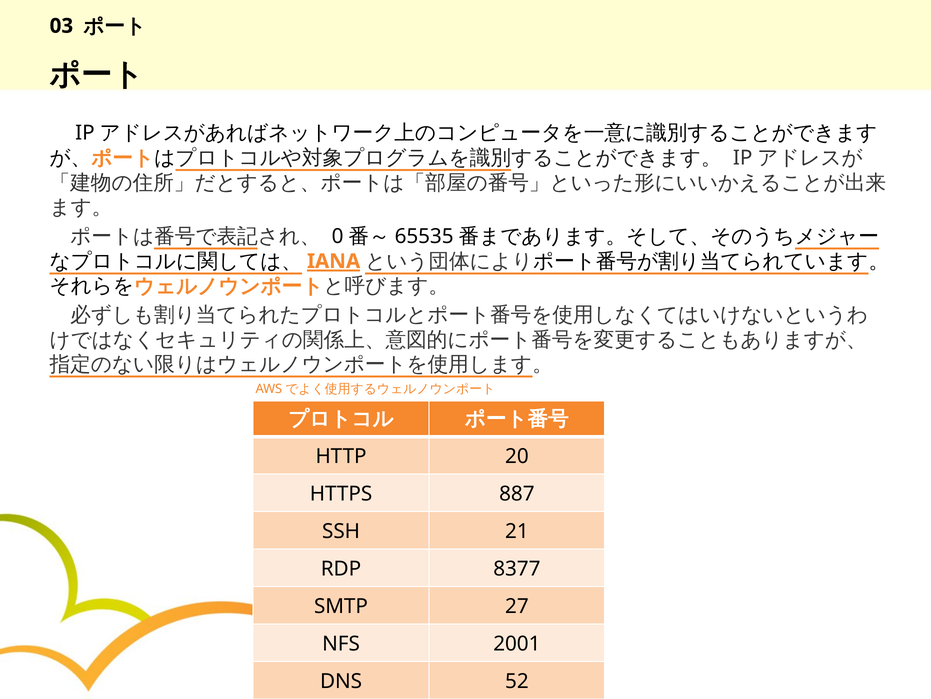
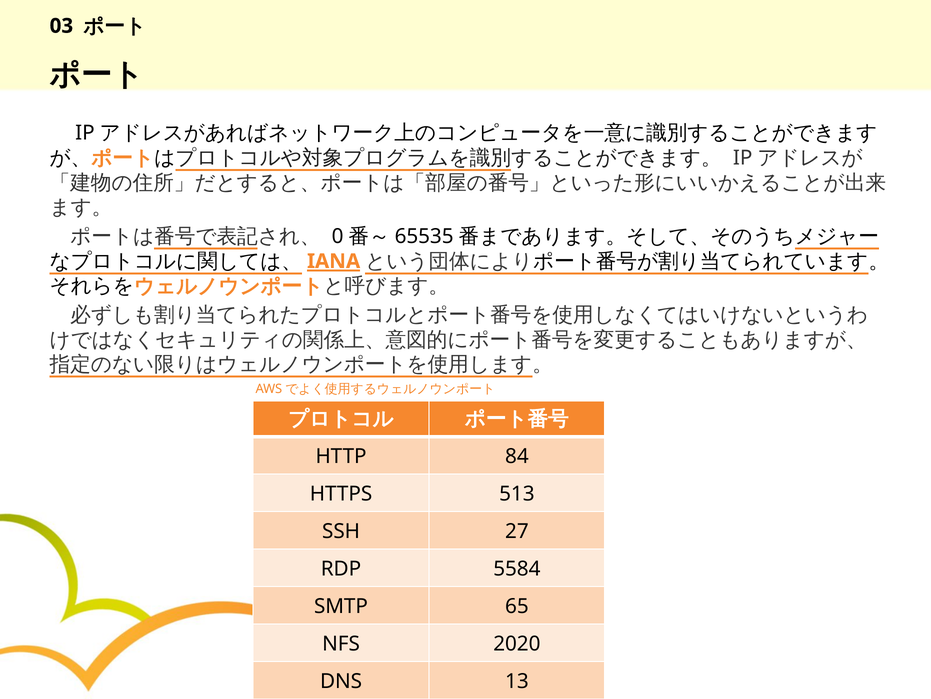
20: 20 -> 84 (517, 456)
887: 887 -> 513 (517, 493)
21: 21 -> 27 (517, 531)
8377: 8377 -> 5584 (517, 568)
27: 27 -> 65 (517, 606)
2001: 2001 -> 2020 (517, 643)
52: 52 -> 13 (517, 681)
